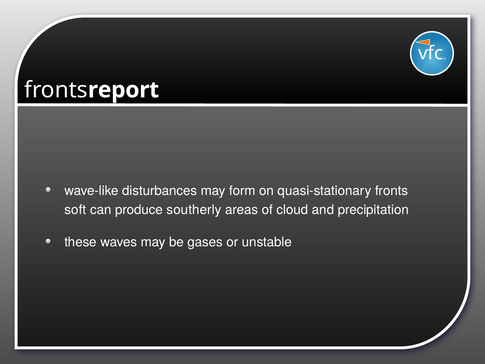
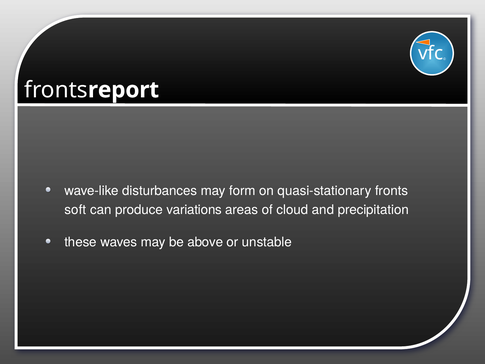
southerly: southerly -> variations (194, 210)
gases: gases -> above (205, 242)
